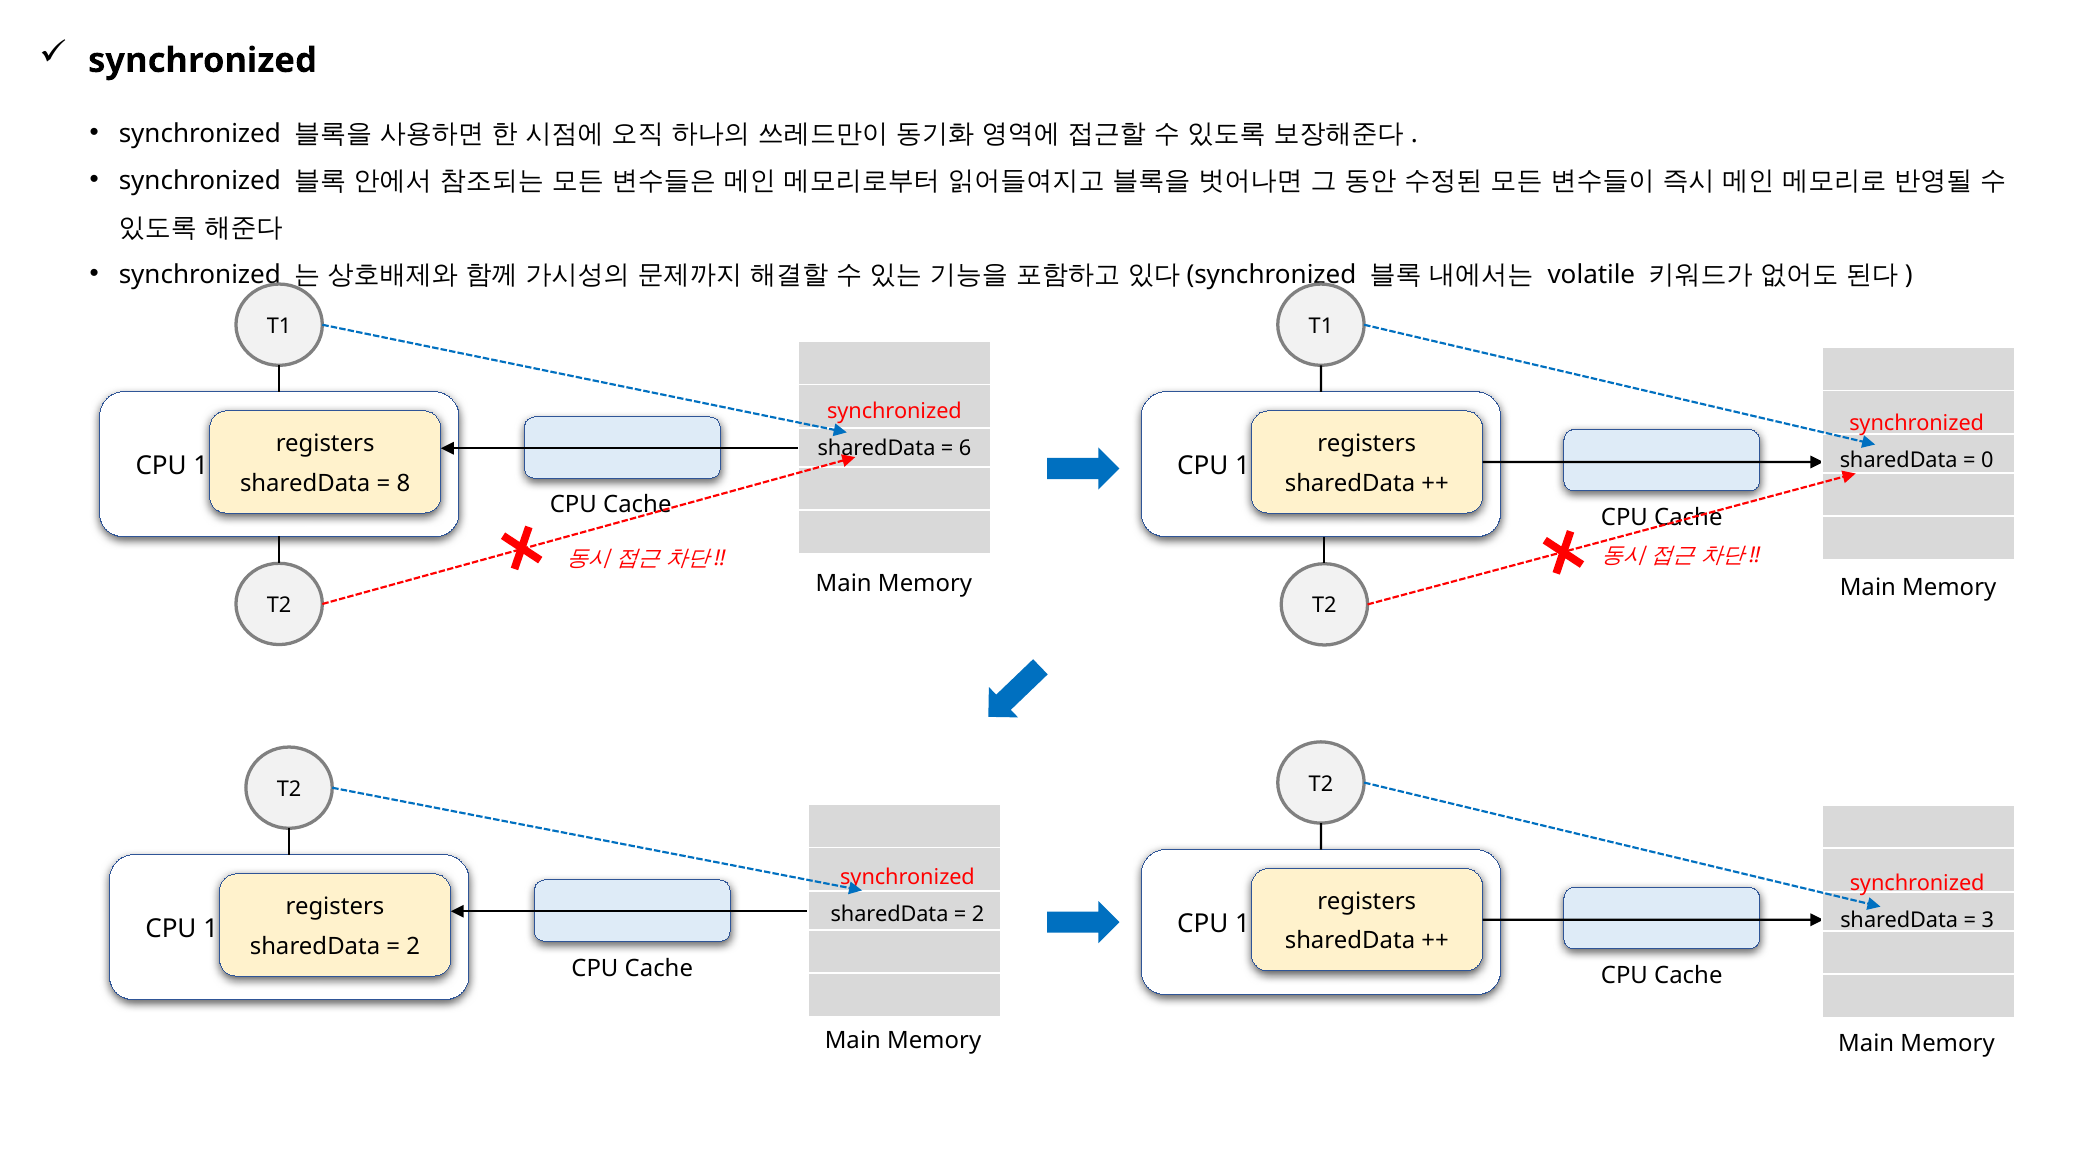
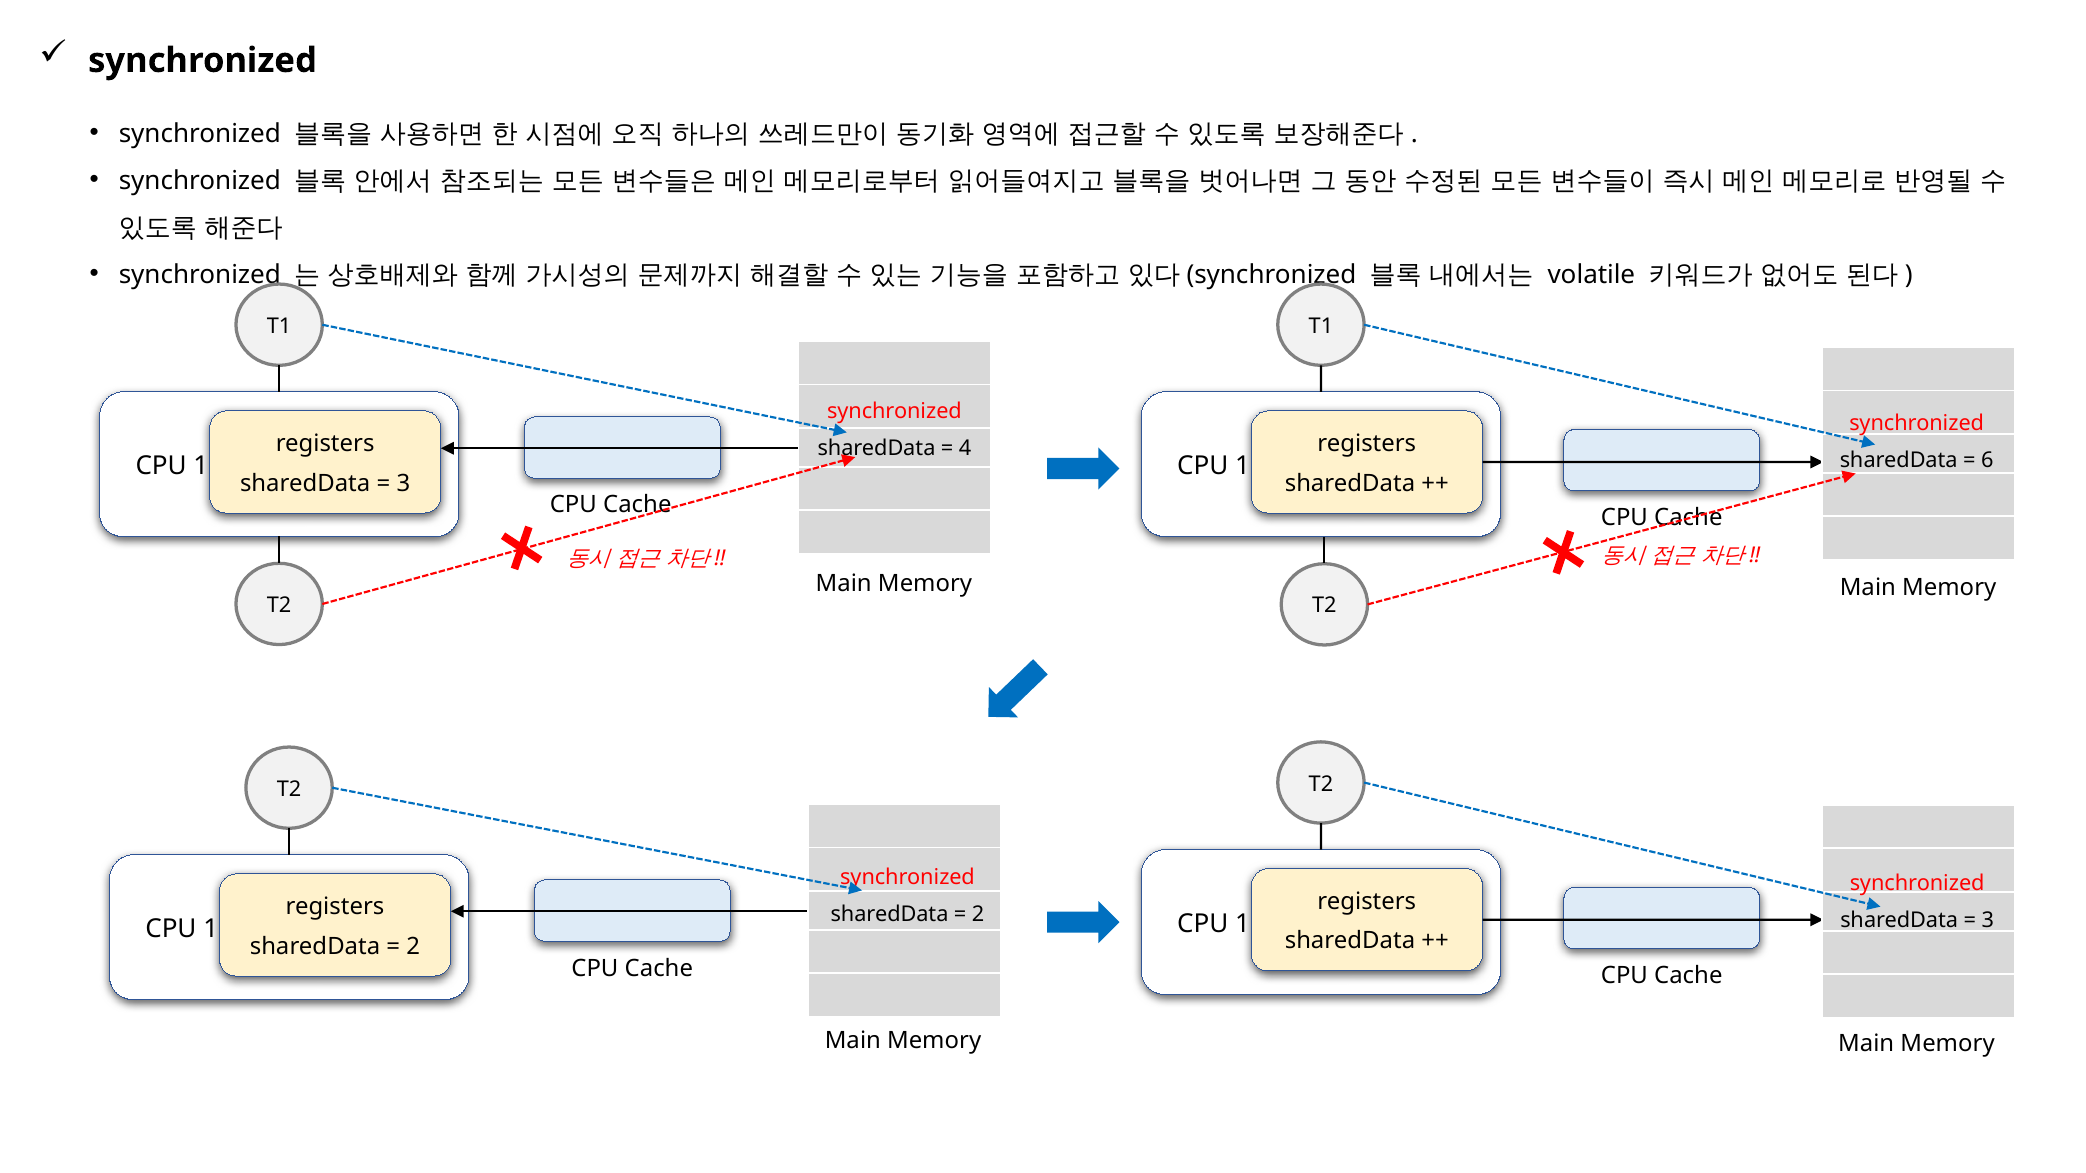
6: 6 -> 4 (965, 448)
0: 0 -> 6 (1987, 460)
8: 8 -> 3 (403, 483)
